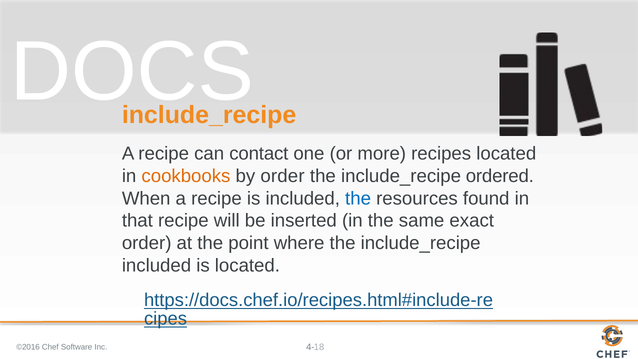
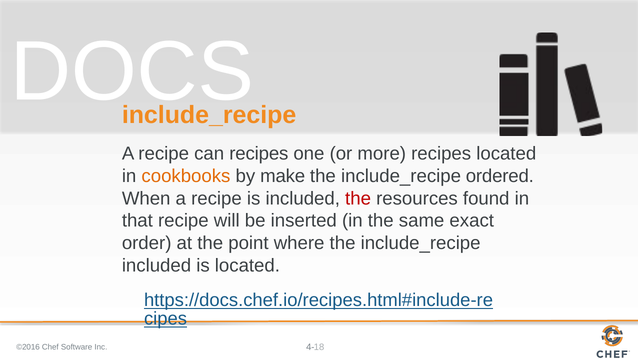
can contact: contact -> recipes (259, 154)
by order: order -> make (283, 176)
the colour: blue -> red (358, 198)
